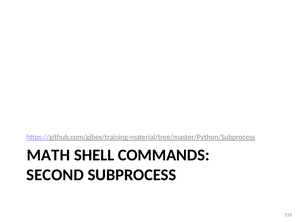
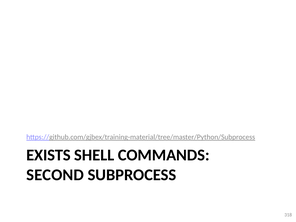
MATH: MATH -> EXISTS (48, 155)
